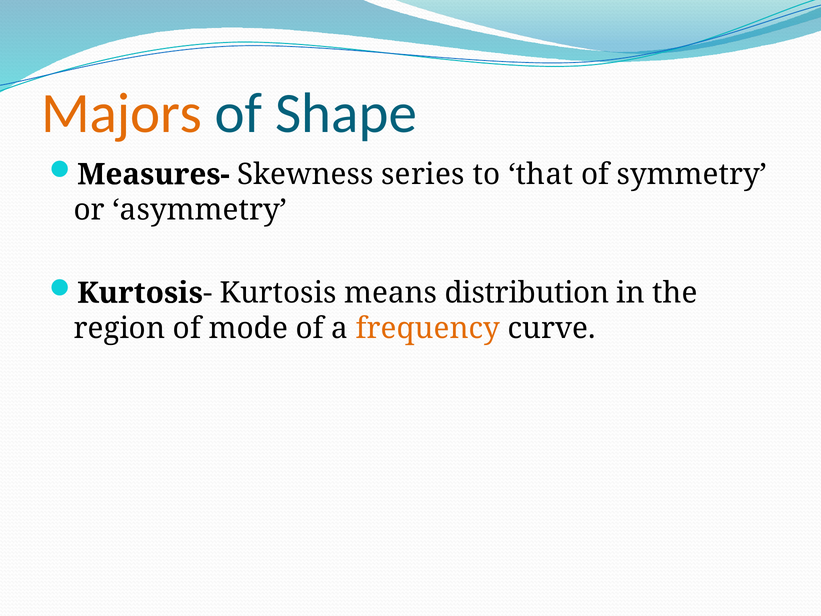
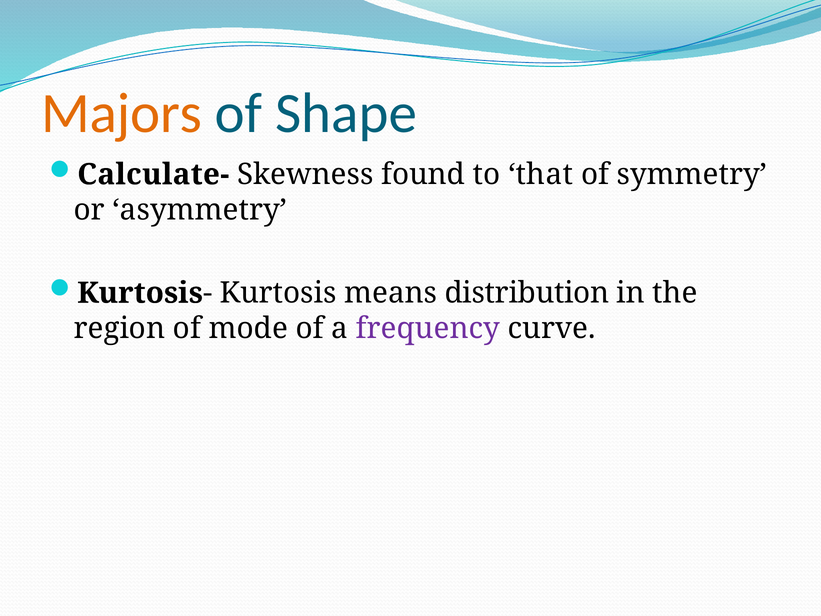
Measures-: Measures- -> Calculate- (153, 174)
series: series -> found (423, 174)
frequency colour: orange -> purple (428, 328)
